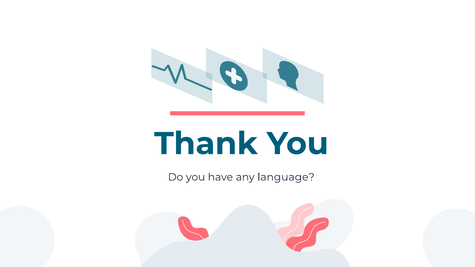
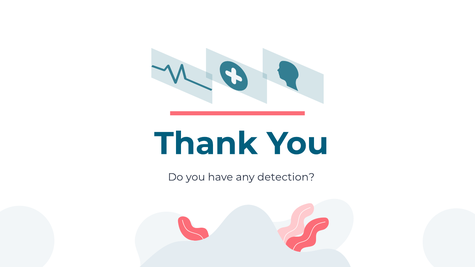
language: language -> detection (286, 177)
